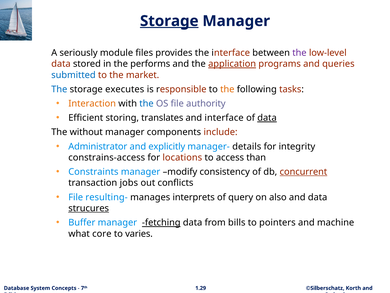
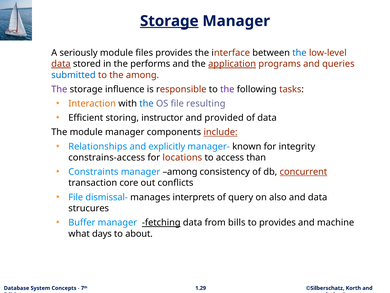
the colour: purple -> blue (299, 53)
data underline: none -> present (61, 64)
the market: market -> among (143, 75)
The colour: blue -> purple (59, 89)
executes: executes -> influence (125, 89)
the colour: orange -> purple (227, 89)
authority: authority -> resulting (206, 103)
translates: translates -> instructor (162, 118)
and interface: interface -> provided (224, 118)
data underline: present -> none (267, 118)
The without: without -> module (86, 132)
include underline: none -> present (221, 132)
Administrator: Administrator -> Relationships (98, 146)
details: details -> known (247, 146)
manager modify: modify -> among (180, 172)
jobs: jobs -> core (129, 183)
resulting-: resulting- -> dismissal- (107, 197)
strucures underline: present -> none (89, 208)
to pointers: pointers -> provides (277, 222)
core: core -> days (102, 233)
varies: varies -> about (139, 233)
